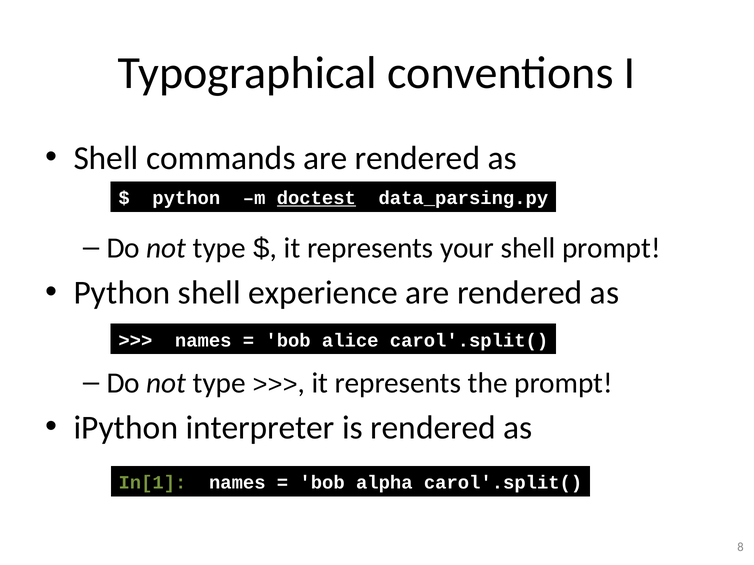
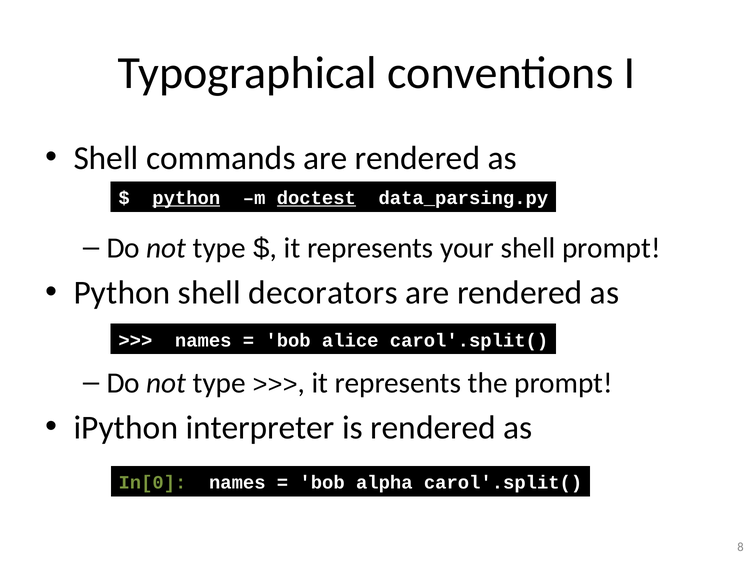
python underline: none -> present (186, 198)
experience: experience -> decorators (323, 293)
In[1: In[1 -> In[0 (152, 483)
